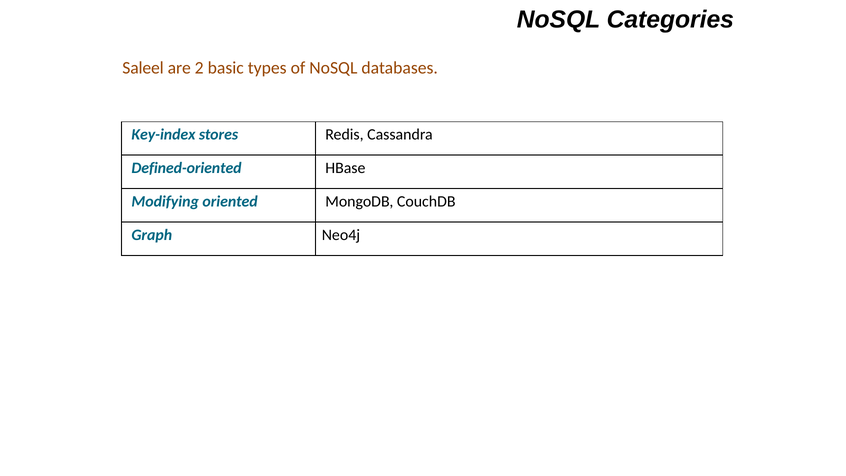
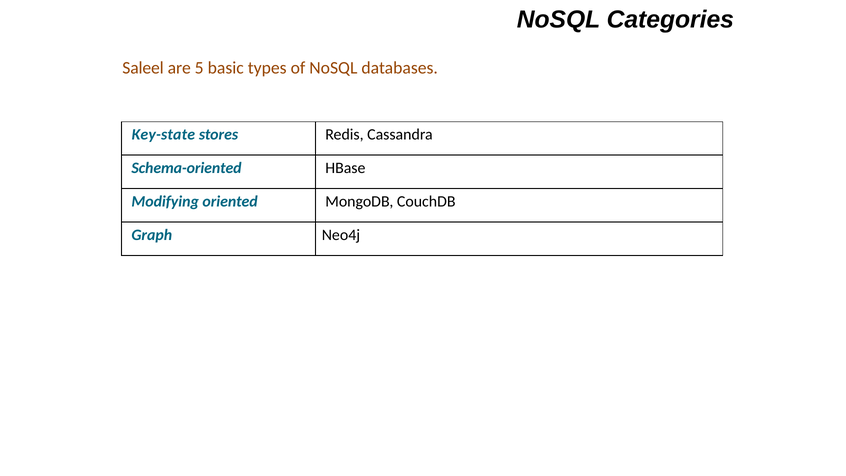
2: 2 -> 5 (199, 68)
Key-index: Key-index -> Key-state (163, 135)
Defined-oriented: Defined-oriented -> Schema-oriented (187, 168)
